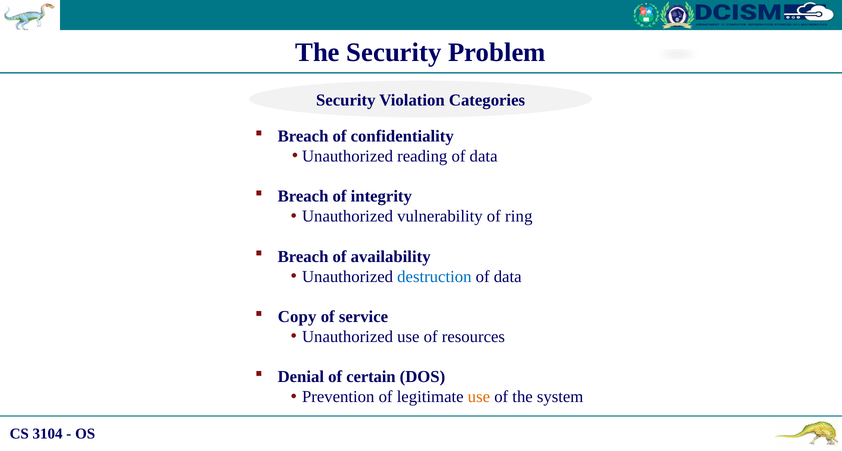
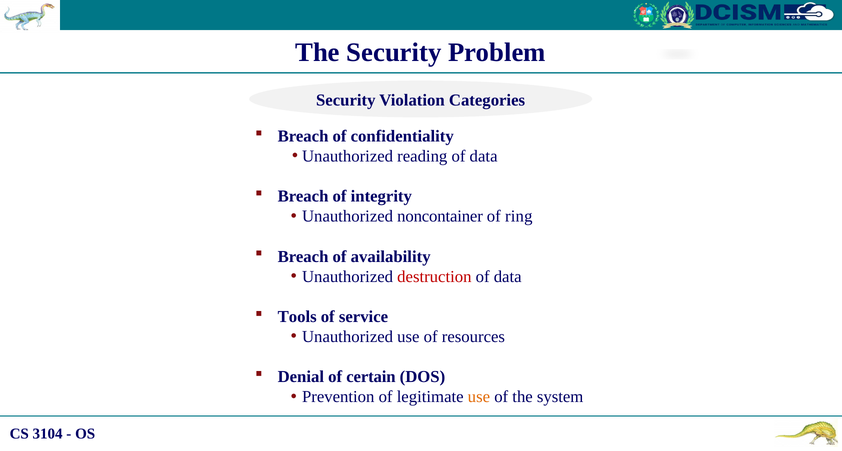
vulnerability: vulnerability -> noncontainer (440, 217)
destruction colour: blue -> red (434, 277)
Copy: Copy -> Tools (297, 317)
